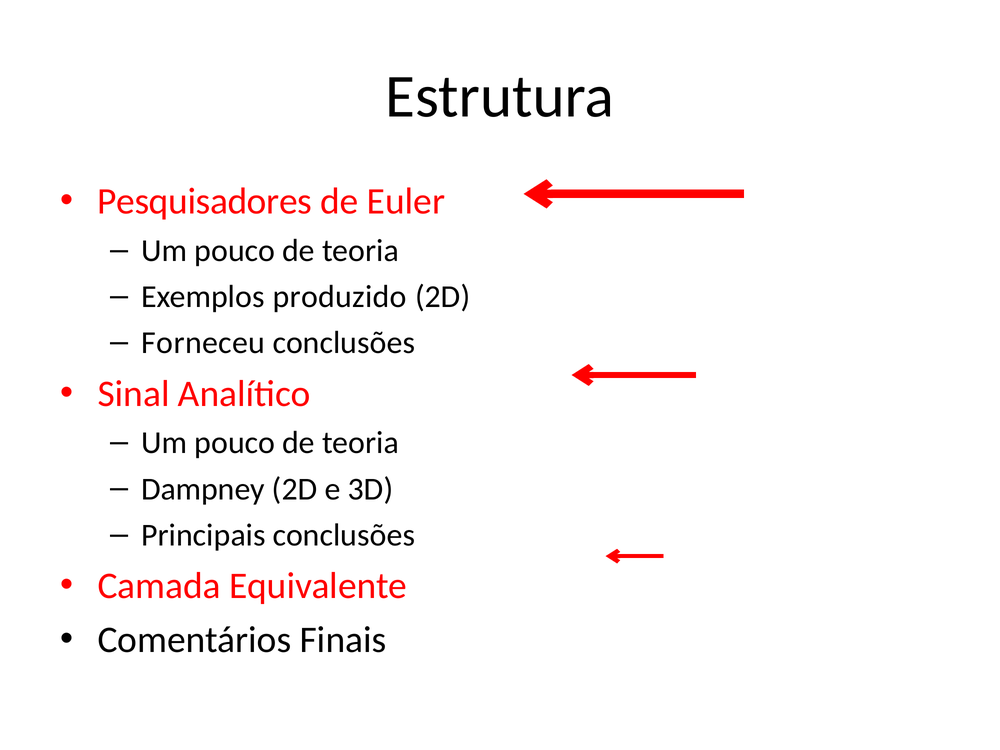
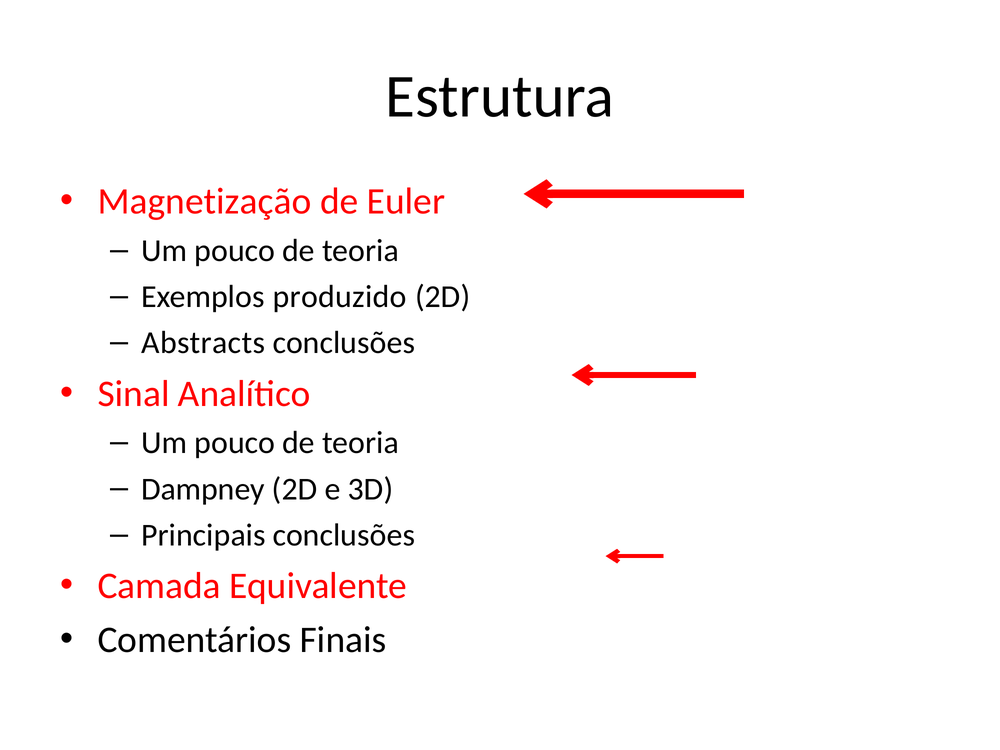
Pesquisadores: Pesquisadores -> Magnetização (204, 202)
Forneceu: Forneceu -> Abstracts (203, 343)
